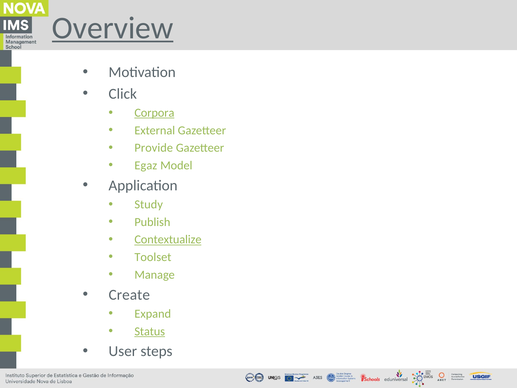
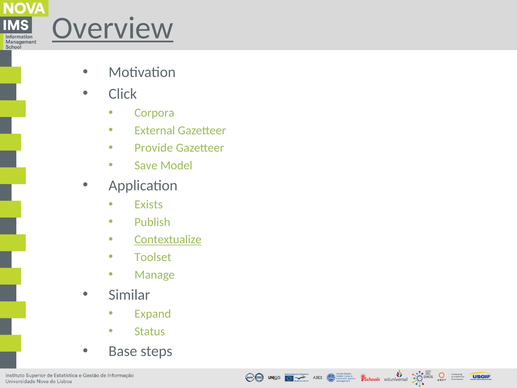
Corpora underline: present -> none (154, 113)
Egaz: Egaz -> Save (146, 165)
Study: Study -> Exists (149, 204)
Create: Create -> Similar (129, 295)
Status underline: present -> none (150, 331)
User: User -> Base (123, 351)
